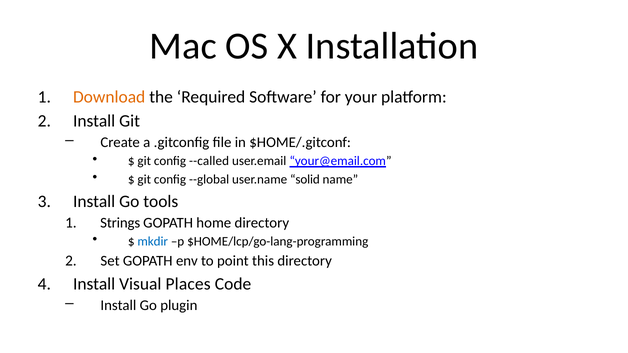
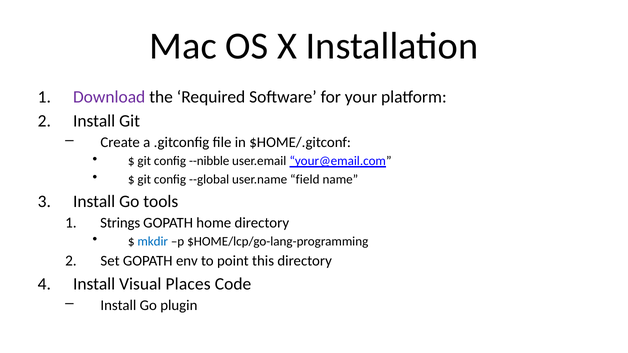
Download colour: orange -> purple (109, 97)
--called: --called -> --nibble (209, 161)
solid: solid -> field (305, 179)
